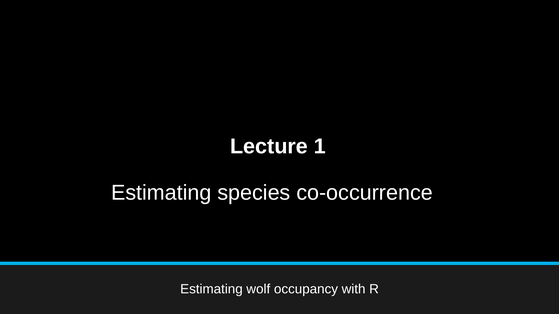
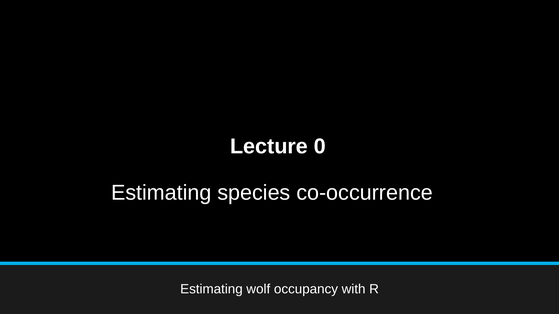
1: 1 -> 0 (320, 147)
